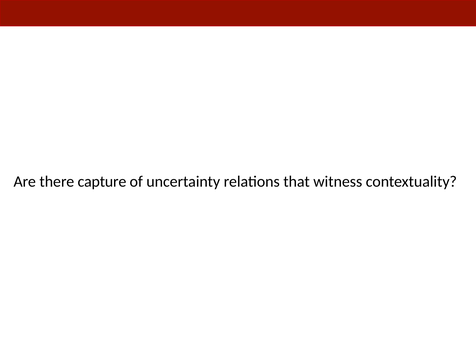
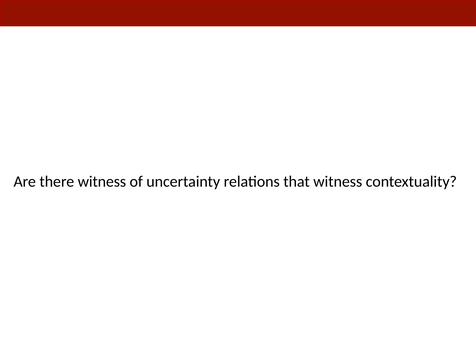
there capture: capture -> witness (102, 182)
